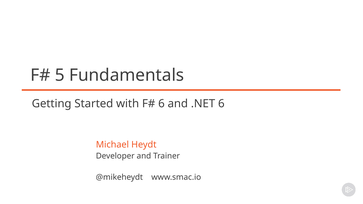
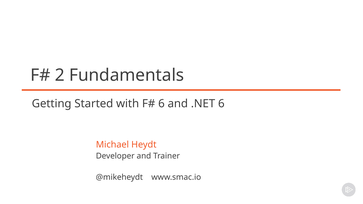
5: 5 -> 2 (60, 75)
